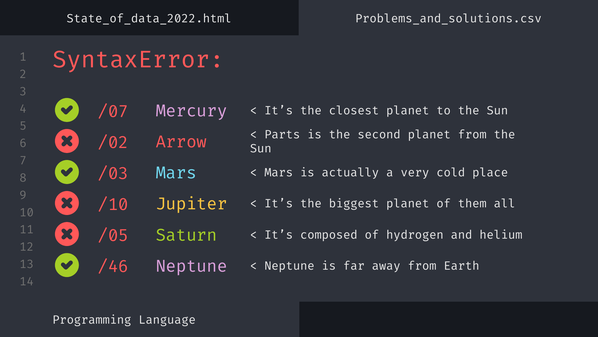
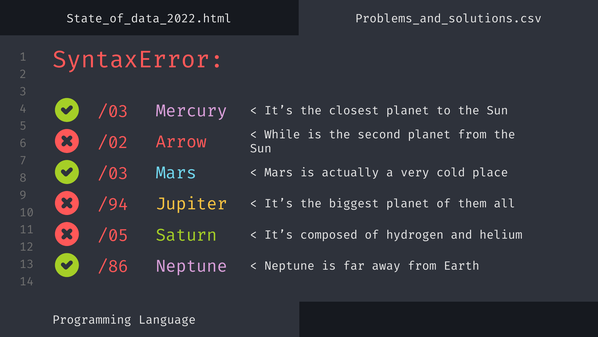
/07: /07 -> /03 (113, 111)
Parts: Parts -> While (282, 135)
/10: /10 -> /94 (113, 204)
/46: /46 -> /86 (113, 266)
